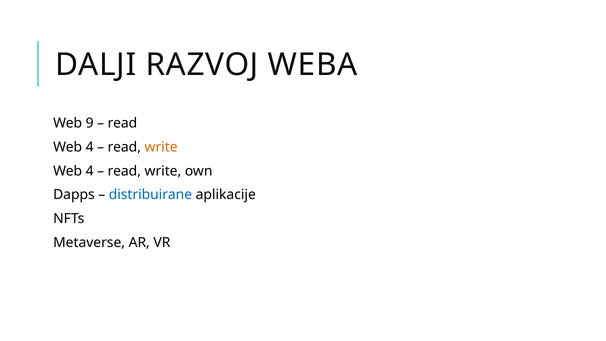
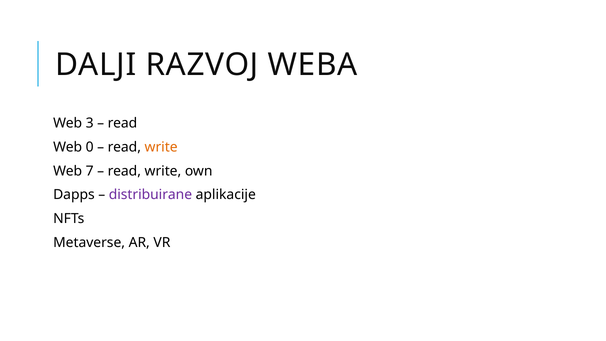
9: 9 -> 3 (90, 123)
4: 4 -> 0 (90, 147)
4: 4 -> 7 (90, 171)
distribuirane colour: blue -> purple (150, 195)
